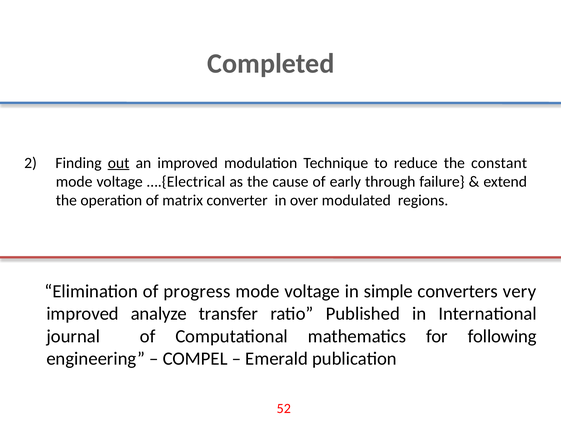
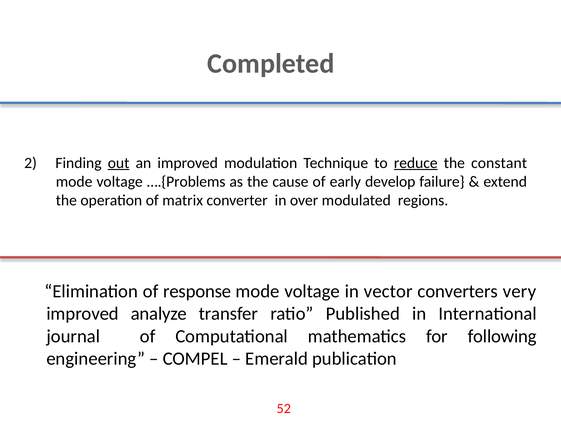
reduce underline: none -> present (416, 163)
….{Electrical: ….{Electrical -> ….{Problems (186, 182)
through: through -> develop (390, 182)
progress: progress -> response (197, 291)
simple: simple -> vector (388, 291)
